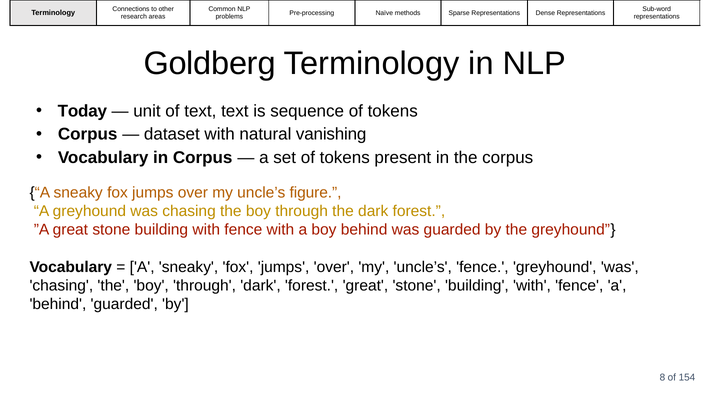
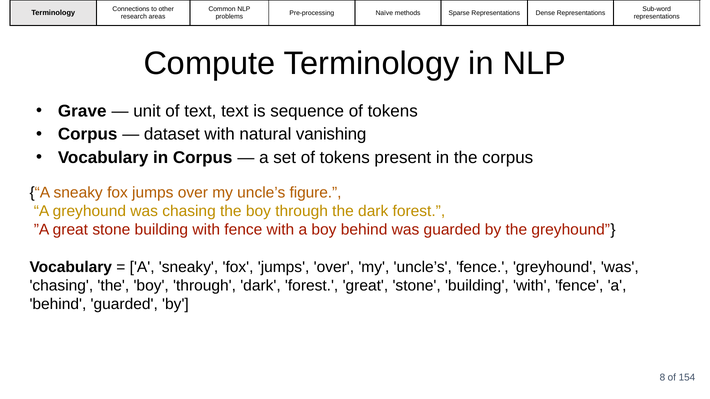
Goldberg: Goldberg -> Compute (209, 63)
Today: Today -> Grave (82, 111)
